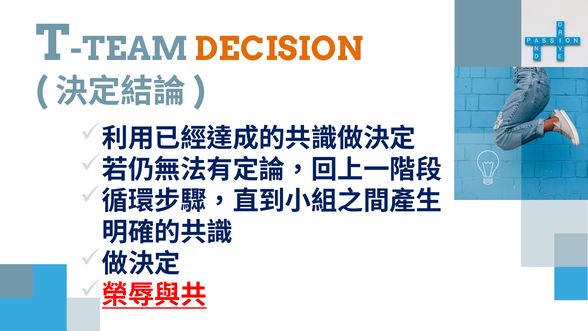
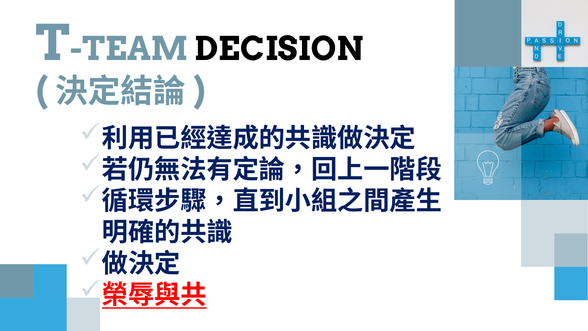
DECISION colour: orange -> black (279, 49)
